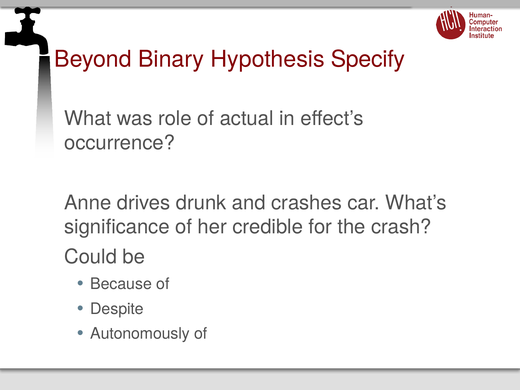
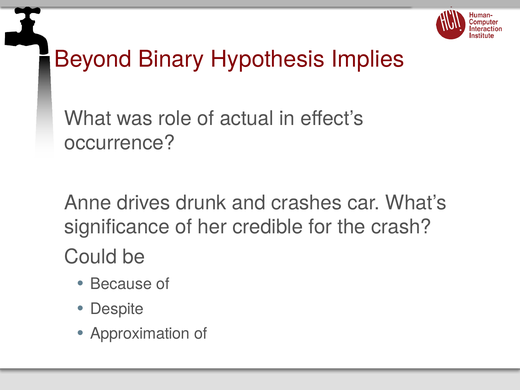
Specify: Specify -> Implies (368, 59)
Autonomously: Autonomously -> Approximation (140, 334)
